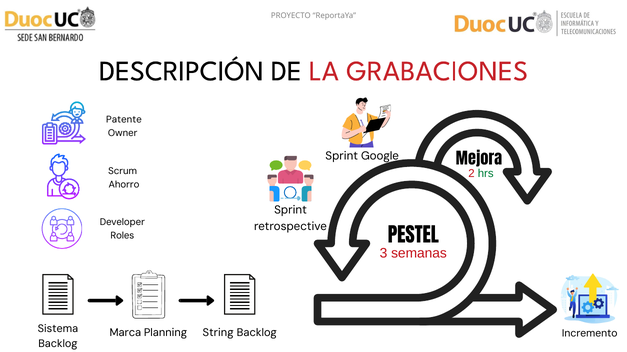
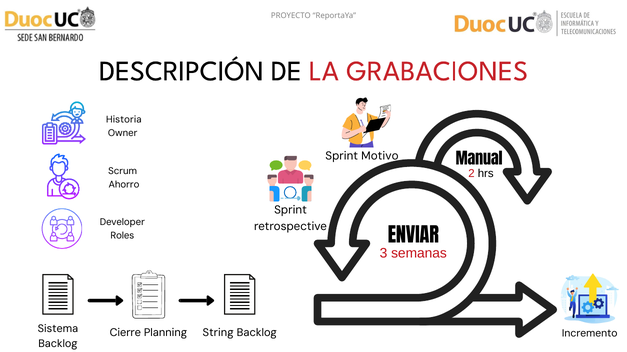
Patente: Patente -> Historia (124, 120)
Google: Google -> Motivo (380, 156)
Mejora: Mejora -> Manual (479, 160)
hrs colour: green -> black (486, 174)
PESTEL: PESTEL -> ENVIAR (413, 237)
Marca: Marca -> Cierre (125, 333)
